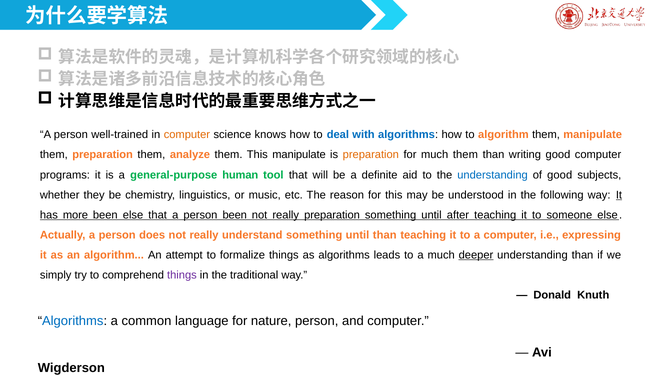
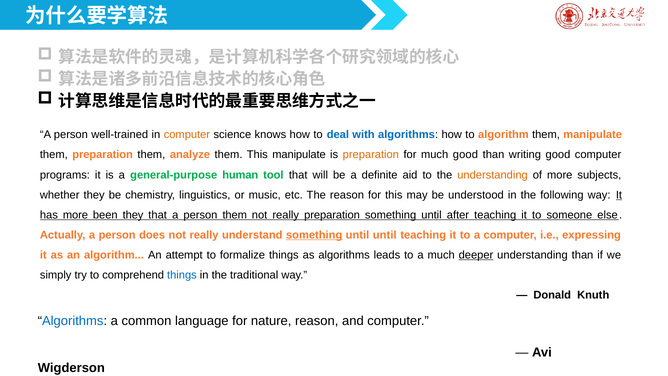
much them: them -> good (465, 155)
understanding colour: blue -> orange (493, 175)
of good: good -> more (560, 175)
been else: else -> they (133, 215)
person been: been -> them (235, 215)
something underline: none -> present (314, 235)
until than: than -> until (385, 235)
things colour: purple -> blue (182, 275)
nature person: person -> reason (317, 321)
